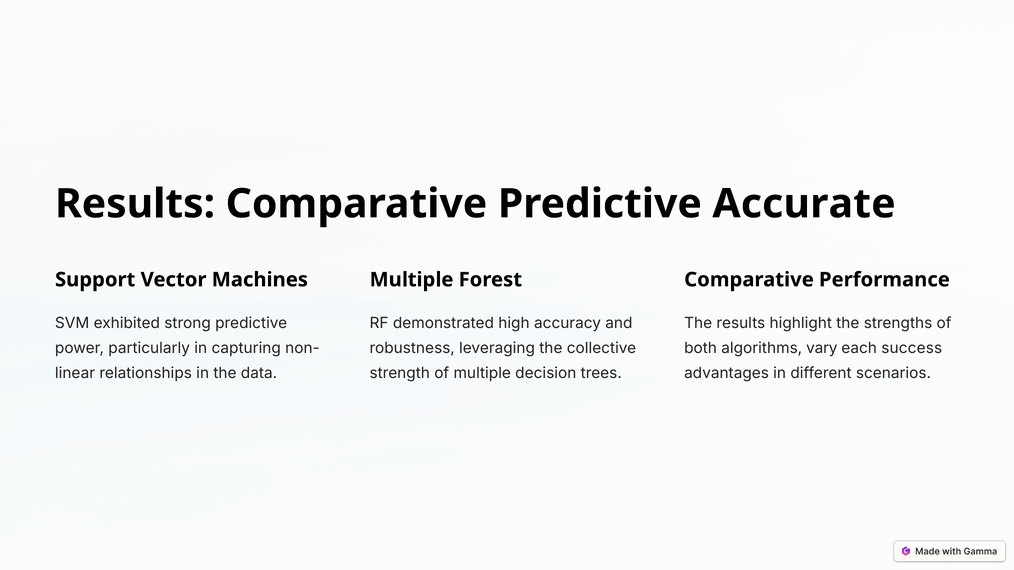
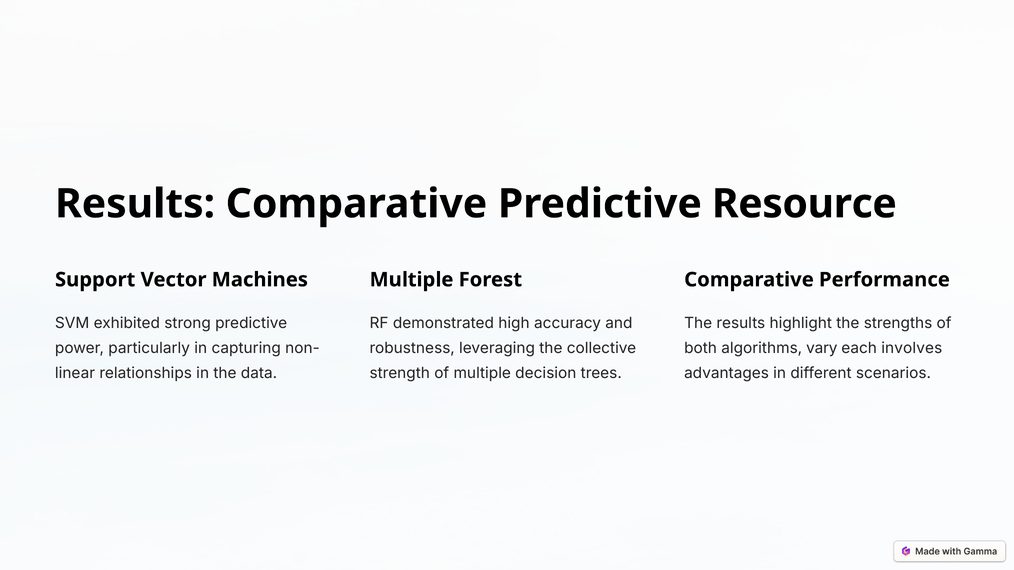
Accurate: Accurate -> Resource (804, 204)
success: success -> involves (912, 349)
